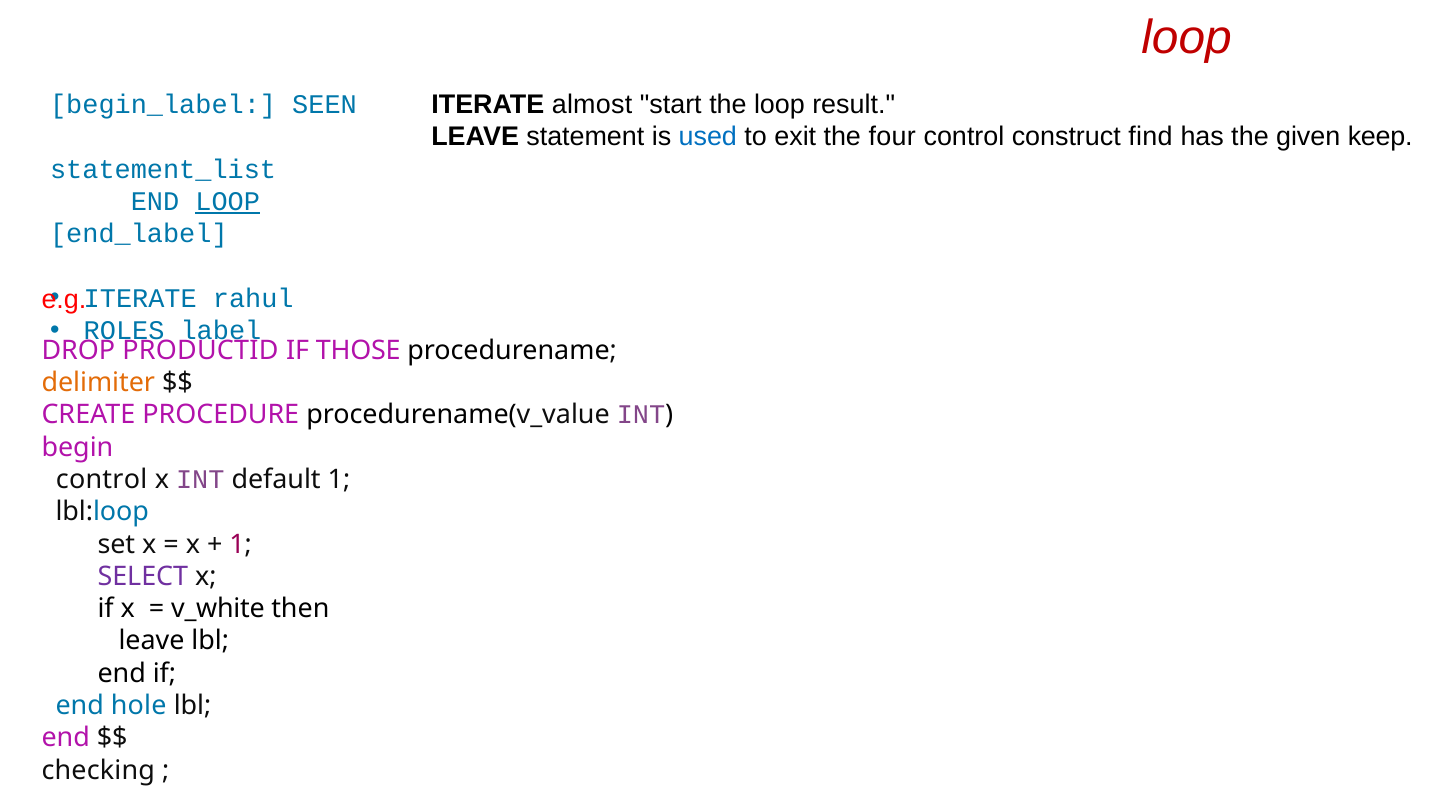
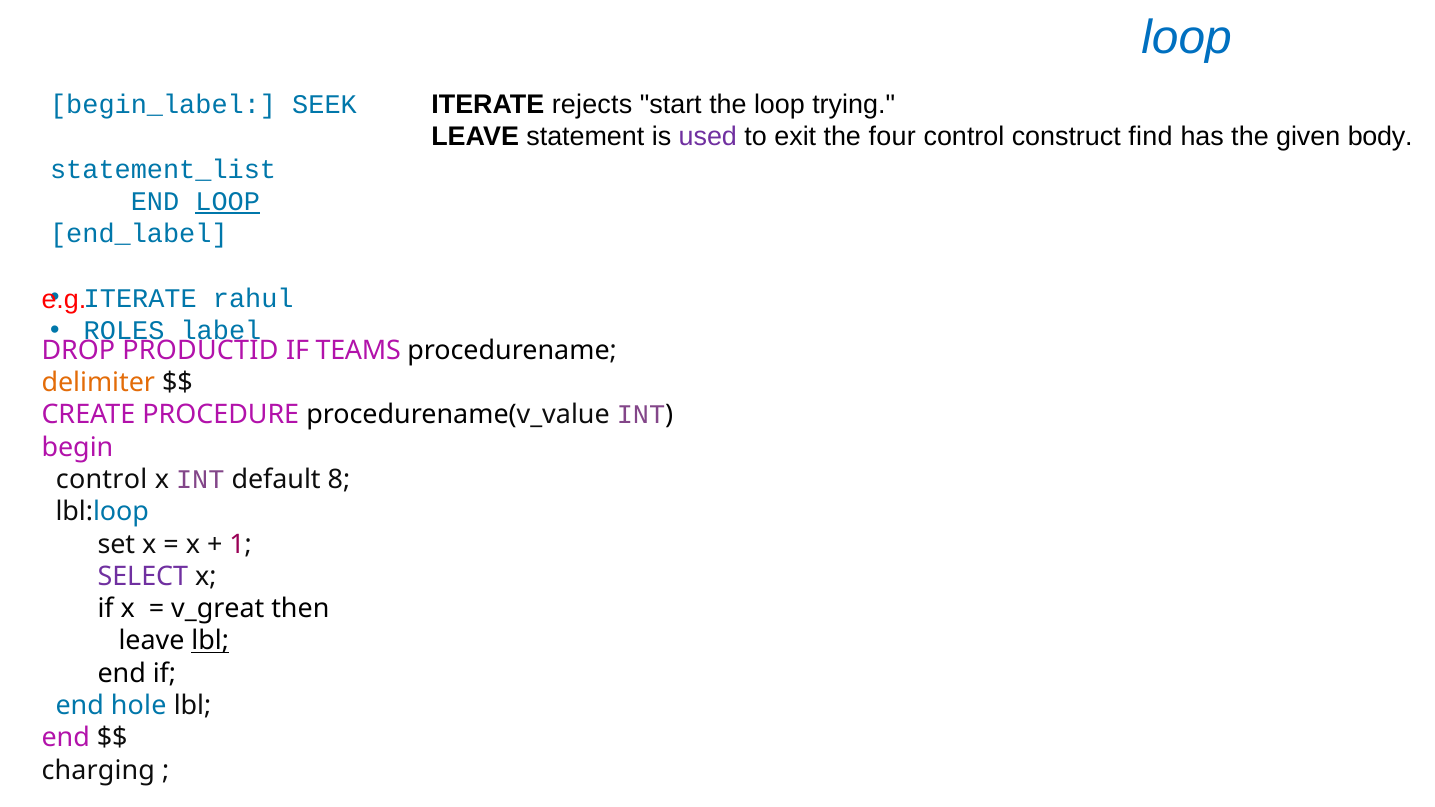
loop colour: red -> blue (1187, 37)
almost: almost -> rejects (592, 105)
result: result -> trying (854, 105)
SEEN: SEEN -> SEEK (325, 105)
used colour: blue -> purple (708, 137)
keep: keep -> body (1380, 137)
THOSE: THOSE -> TEAMS (358, 351)
default 1: 1 -> 8 (339, 480)
v_white: v_white -> v_great (218, 609)
lbl underline: none -> present (210, 641)
checking: checking -> charging (98, 770)
